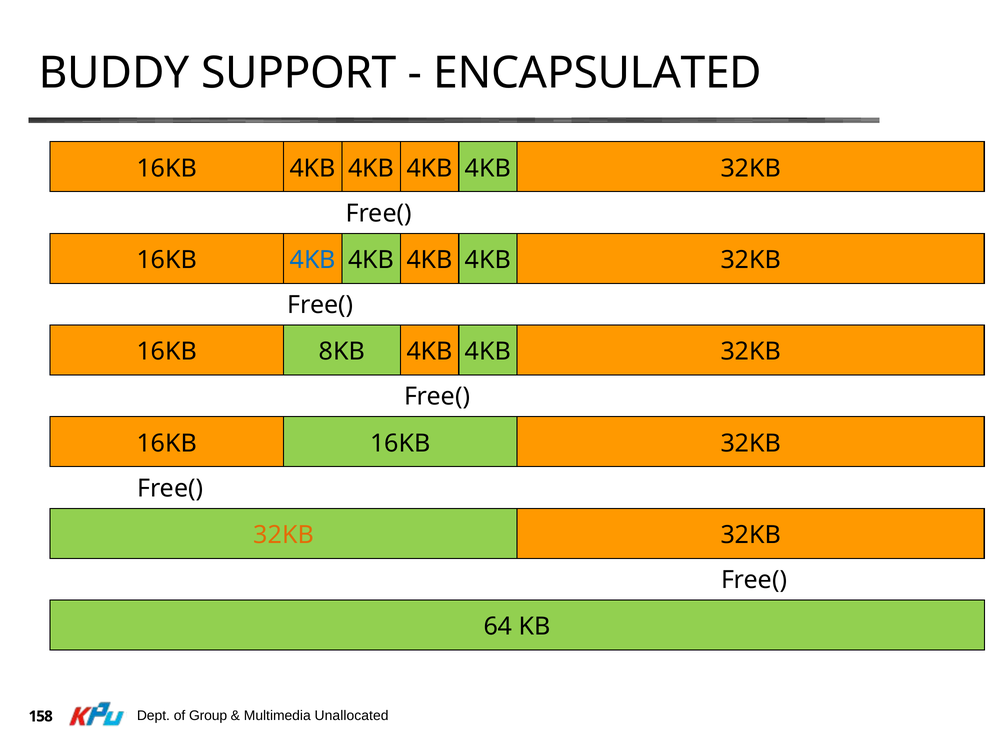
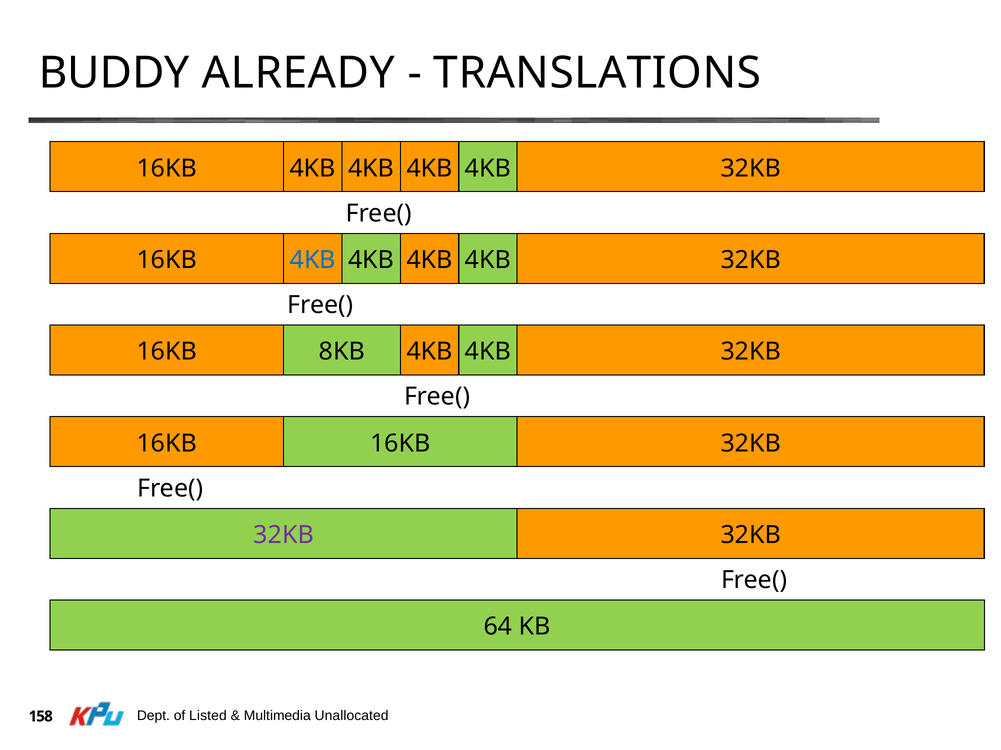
SUPPORT: SUPPORT -> ALREADY (298, 73)
ENCAPSULATED: ENCAPSULATED -> TRANSLATIONS (597, 73)
32KB colour: orange -> purple (284, 536)
Group: Group -> Listed (208, 717)
